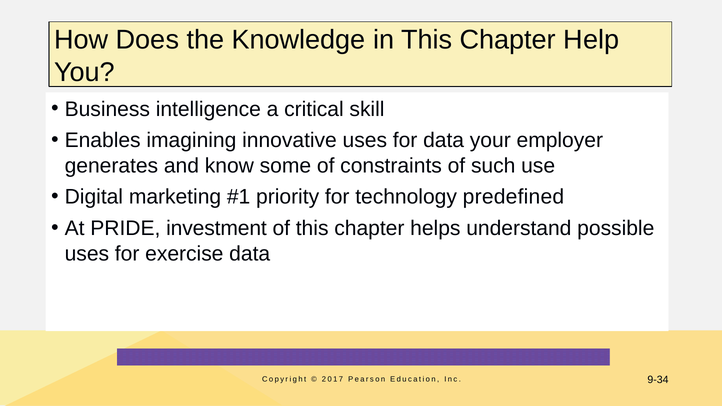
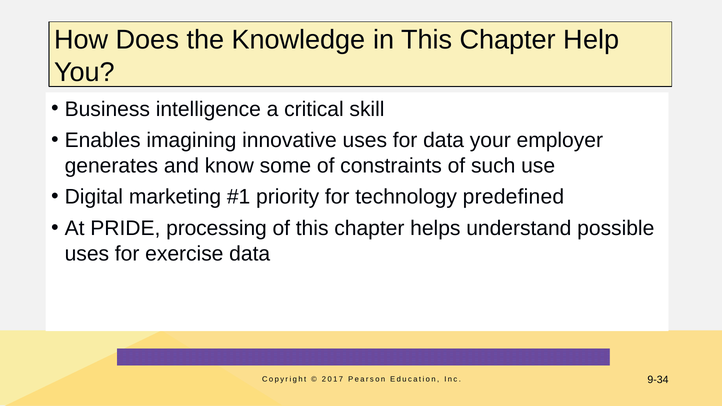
investment: investment -> processing (217, 228)
